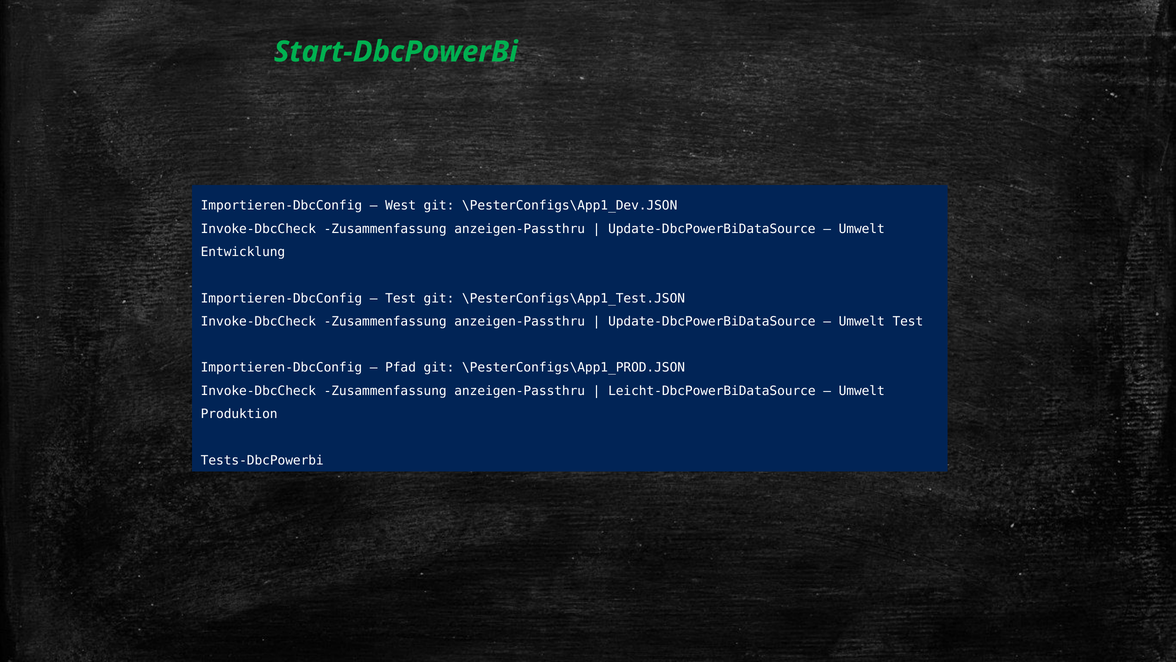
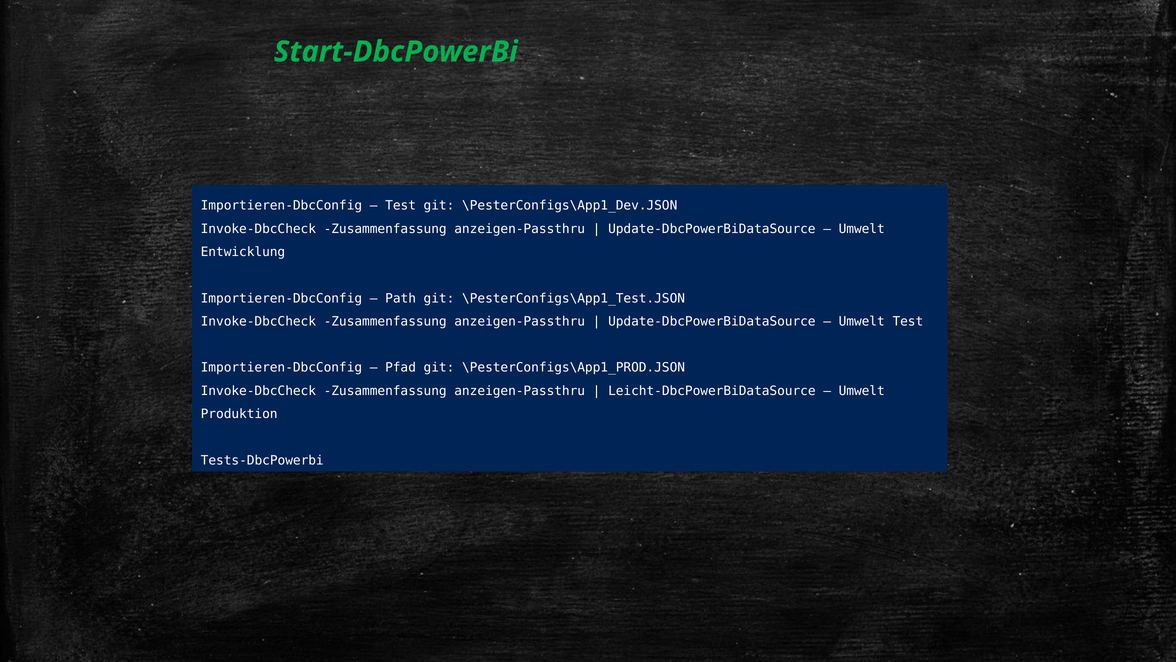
West: West -> Test (401, 206)
Test: Test -> Path (401, 298)
